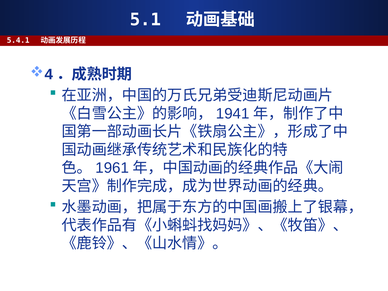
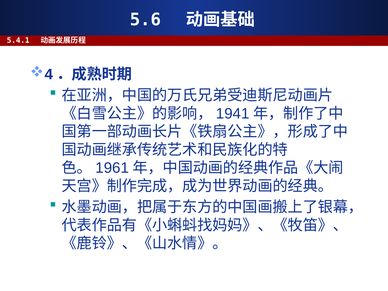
5.1: 5.1 -> 5.6 (145, 20)
